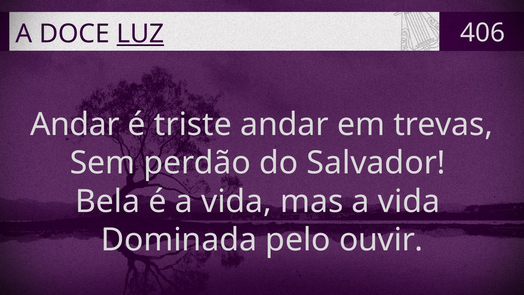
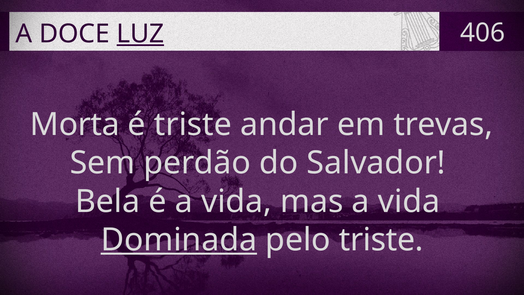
Andar: Andar -> Morta (75, 124)
Dominada underline: none -> present (179, 240)
pelo ouvir: ouvir -> triste (381, 240)
